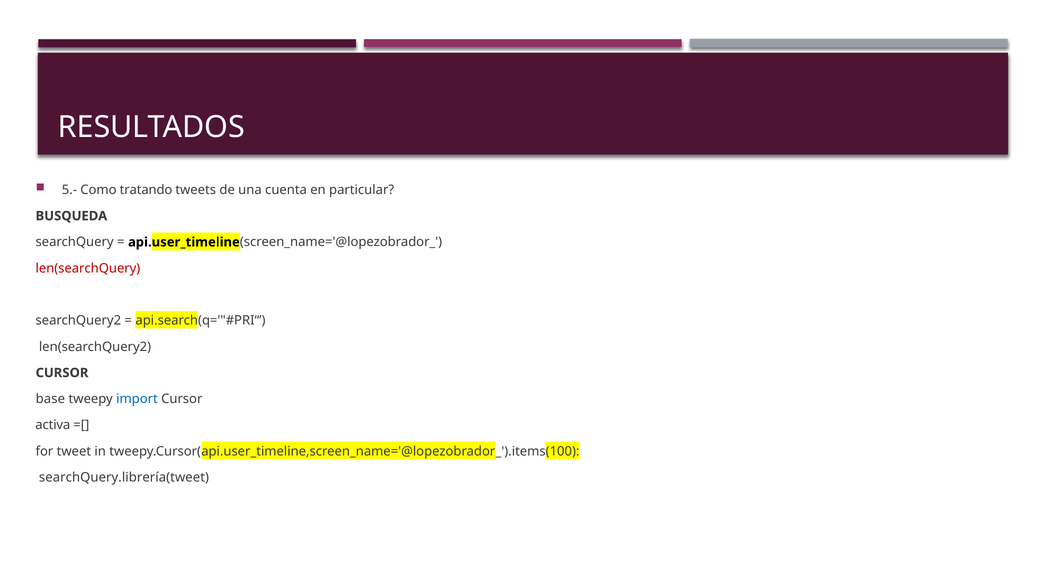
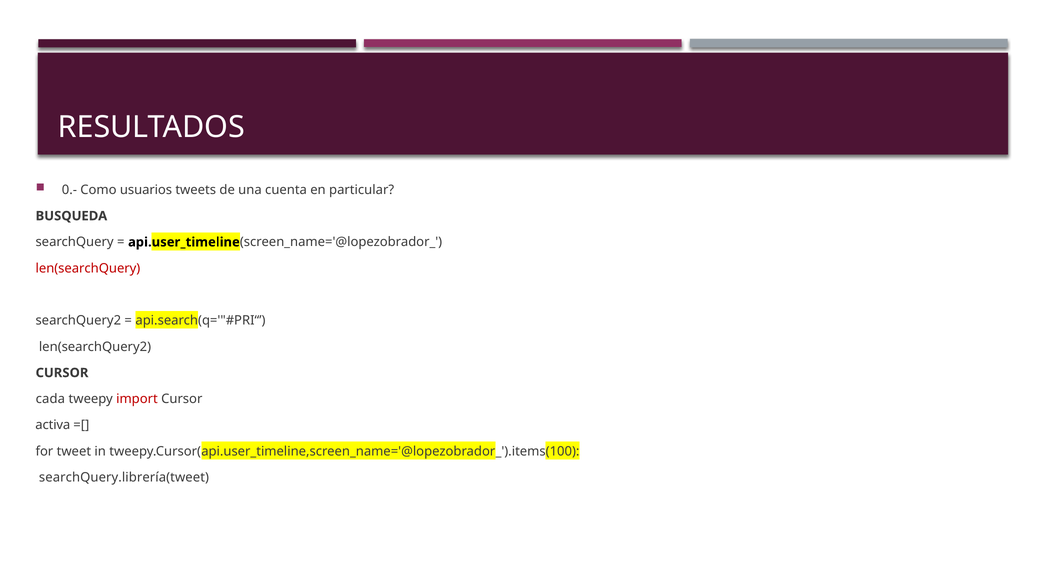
5.-: 5.- -> 0.- (69, 190)
tratando: tratando -> usuarios (146, 190)
base: base -> cada (50, 399)
import colour: blue -> red (137, 399)
